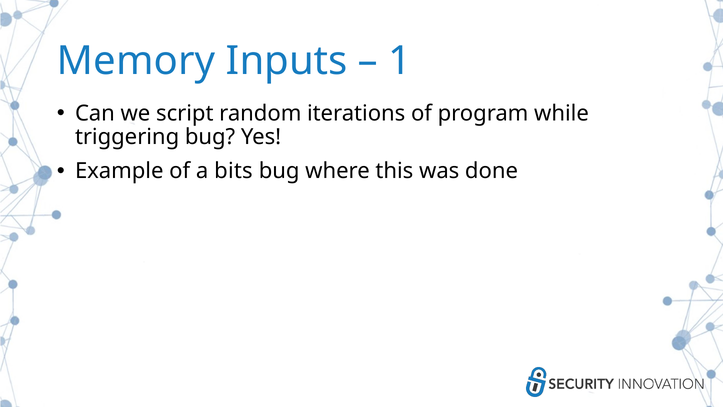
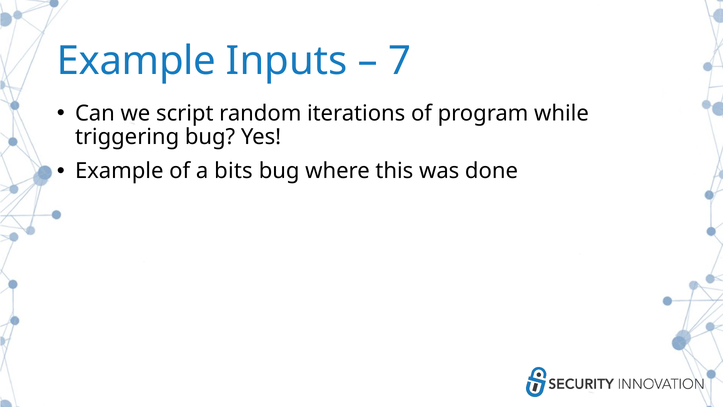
Memory: Memory -> Example (136, 61)
1: 1 -> 7 (400, 61)
